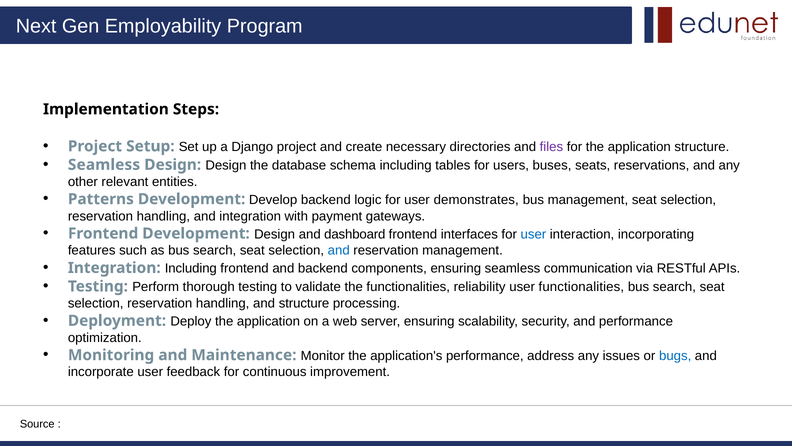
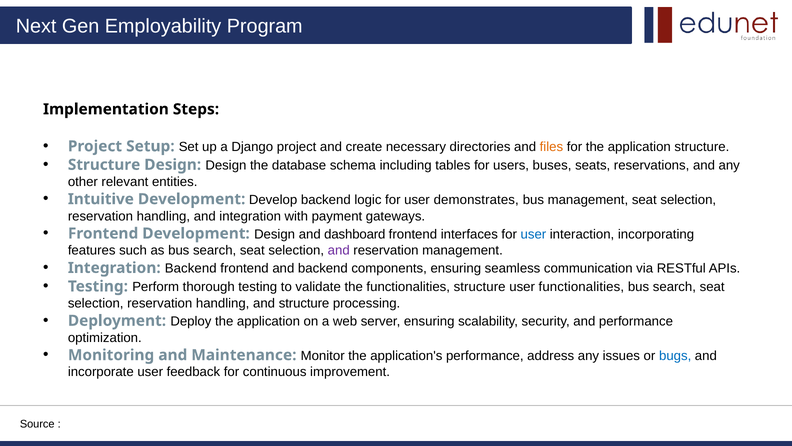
files colour: purple -> orange (551, 147)
Seamless: Seamless -> Structure (104, 165)
Patterns: Patterns -> Intuitive (101, 199)
and colour: blue -> purple (339, 250)
Integration Including: Including -> Backend (191, 268)
functionalities reliability: reliability -> structure (480, 287)
